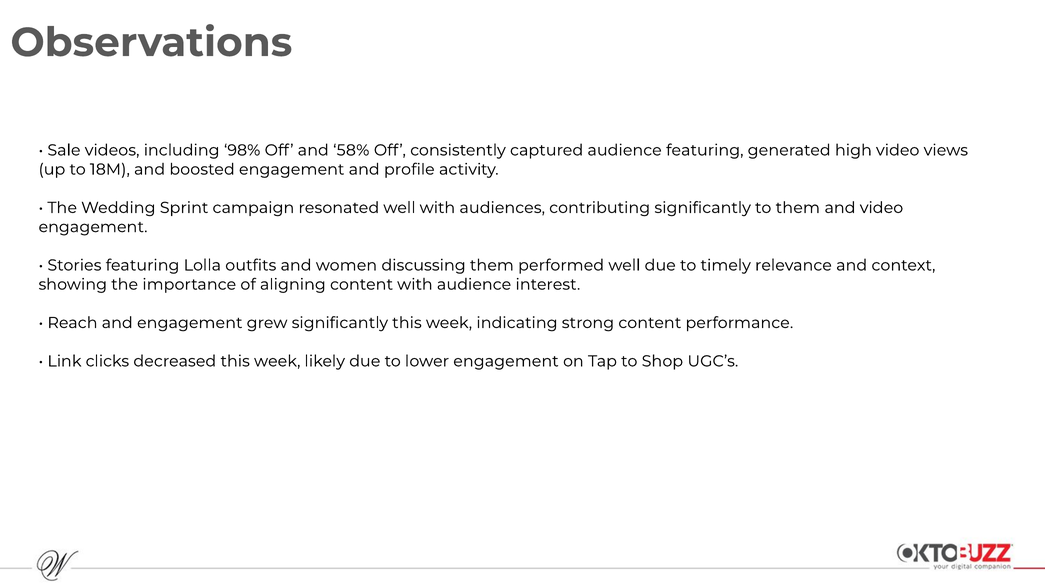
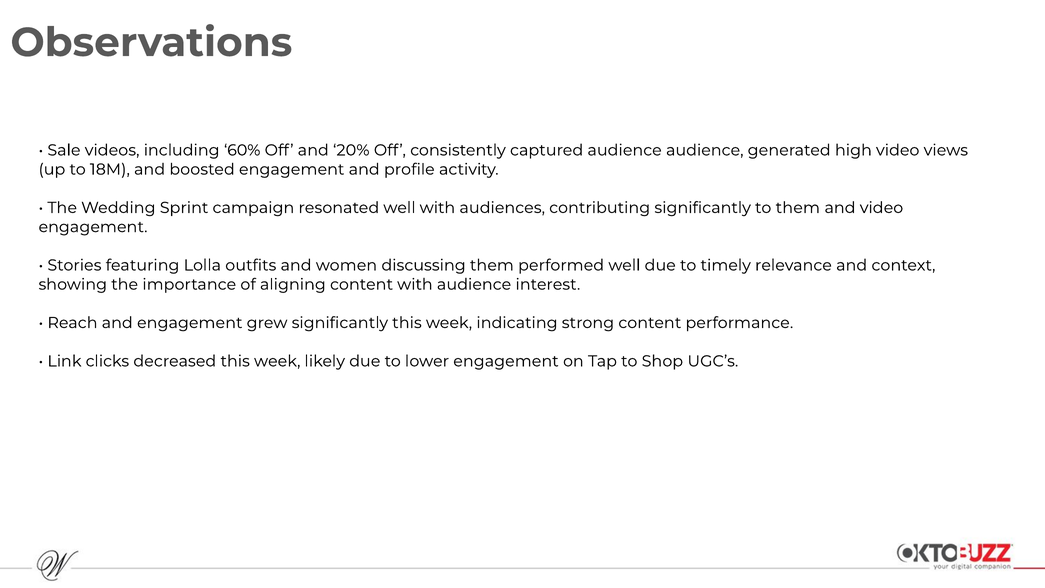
98%: 98% -> 60% (242, 150)
58%: 58% -> 20% (351, 150)
audience featuring: featuring -> audience (705, 150)
